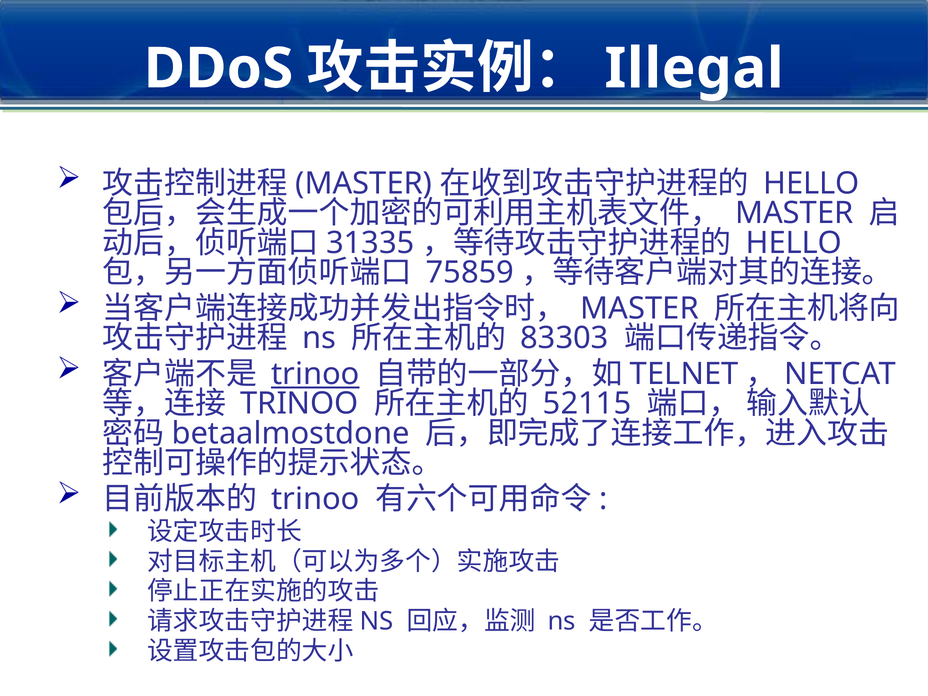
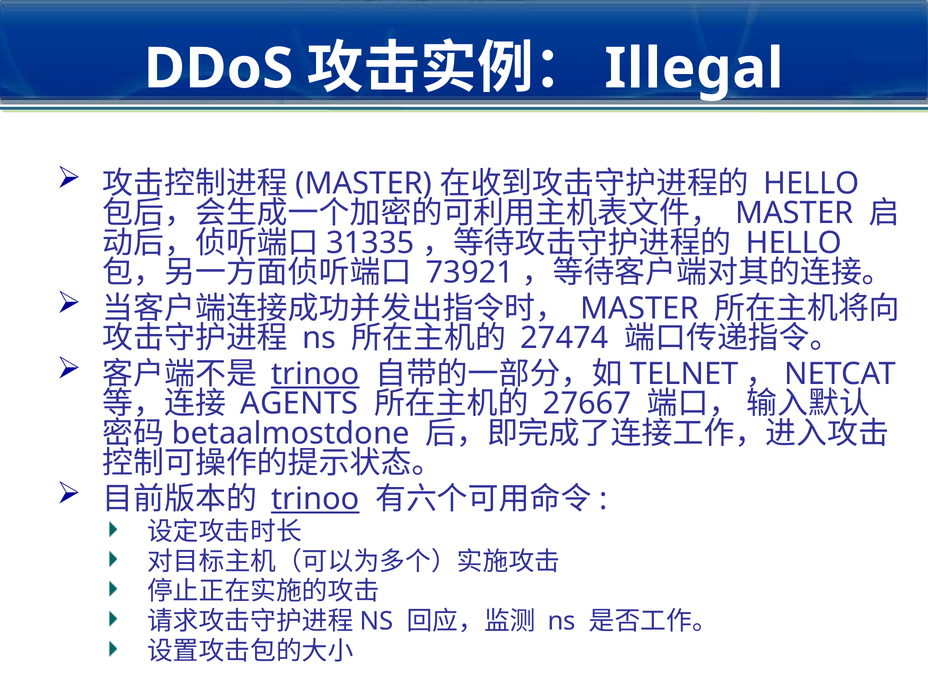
75859: 75859 -> 73921 (470, 273)
83303: 83303 -> 27474 (564, 338)
TRINOO: TRINOO -> AGENTS (299, 404)
52115: 52115 -> 27667 (587, 404)
trinoo underline: none -> present (315, 499)
